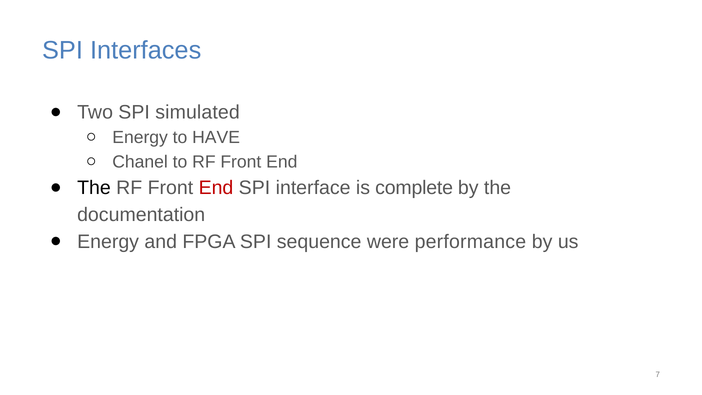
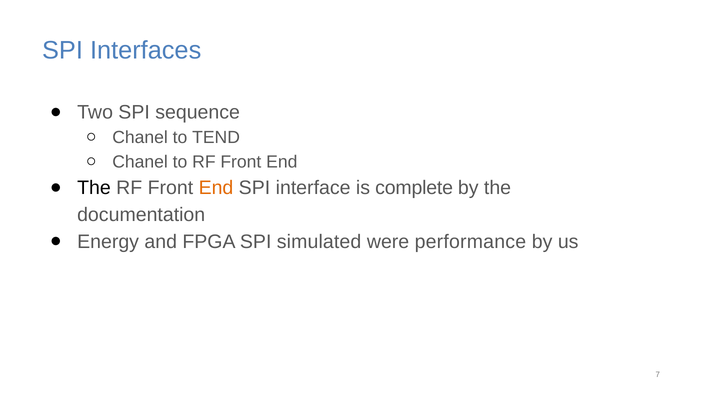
simulated: simulated -> sequence (198, 112)
Energy: Energy -> Chanel (140, 138)
HAVE: HAVE -> TEND (216, 138)
End colour: red -> orange (216, 188)
sequence: sequence -> simulated (319, 242)
